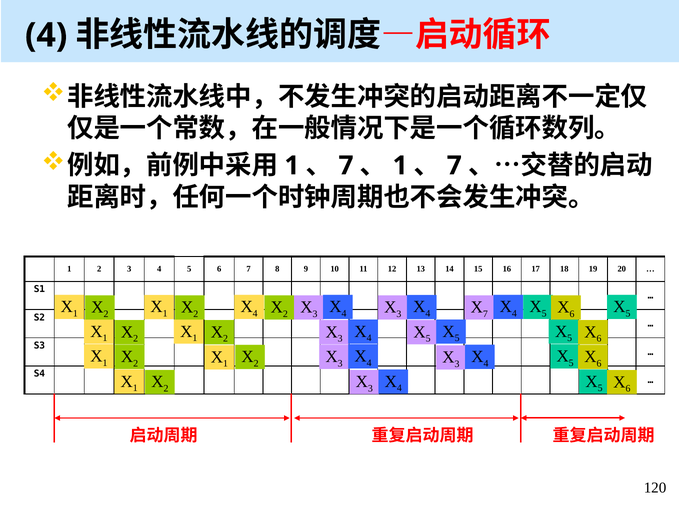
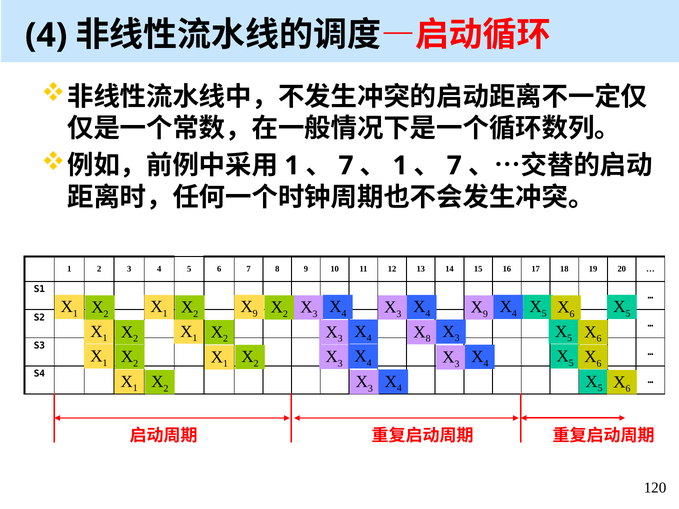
4: 4 -> 9 (255, 313)
7: 7 -> 9 (485, 314)
5: 5 -> 3 (457, 338)
5: 5 -> 8 (428, 339)
